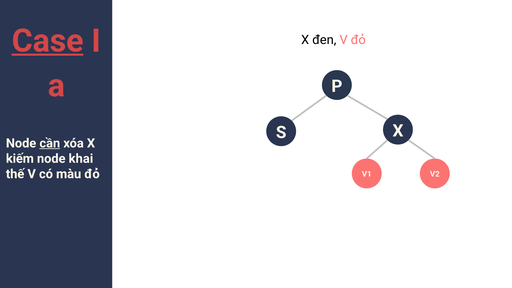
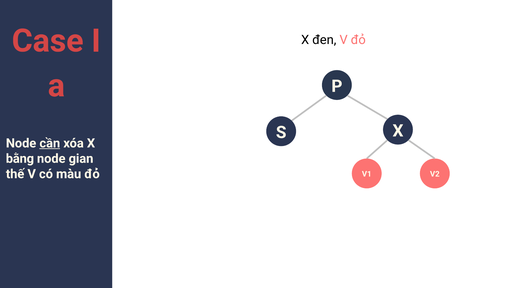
Case underline: present -> none (48, 41)
kiếm: kiếm -> bằng (20, 159)
khai: khai -> gian (81, 159)
